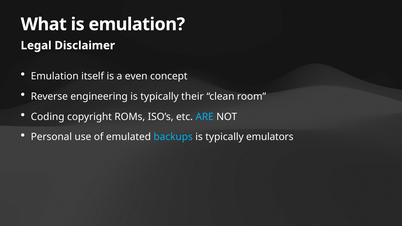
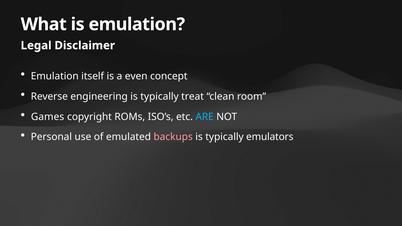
their: their -> treat (193, 97)
Coding: Coding -> Games (48, 117)
backups colour: light blue -> pink (173, 137)
